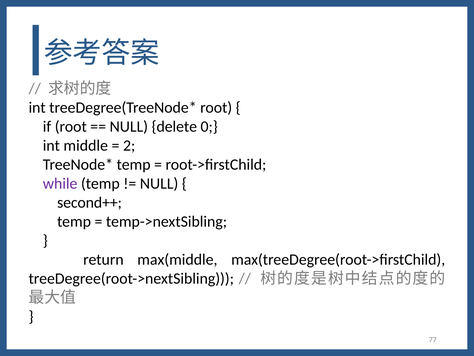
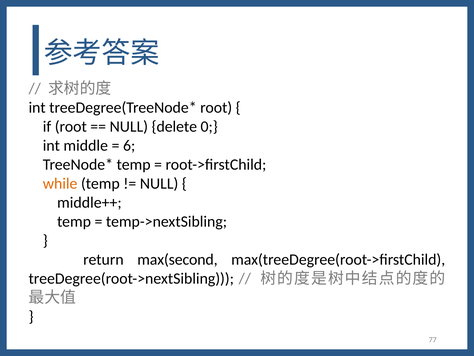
2: 2 -> 6 (129, 145)
while colour: purple -> orange (60, 183)
second++: second++ -> middle++ (89, 202)
max(middle: max(middle -> max(second (177, 259)
